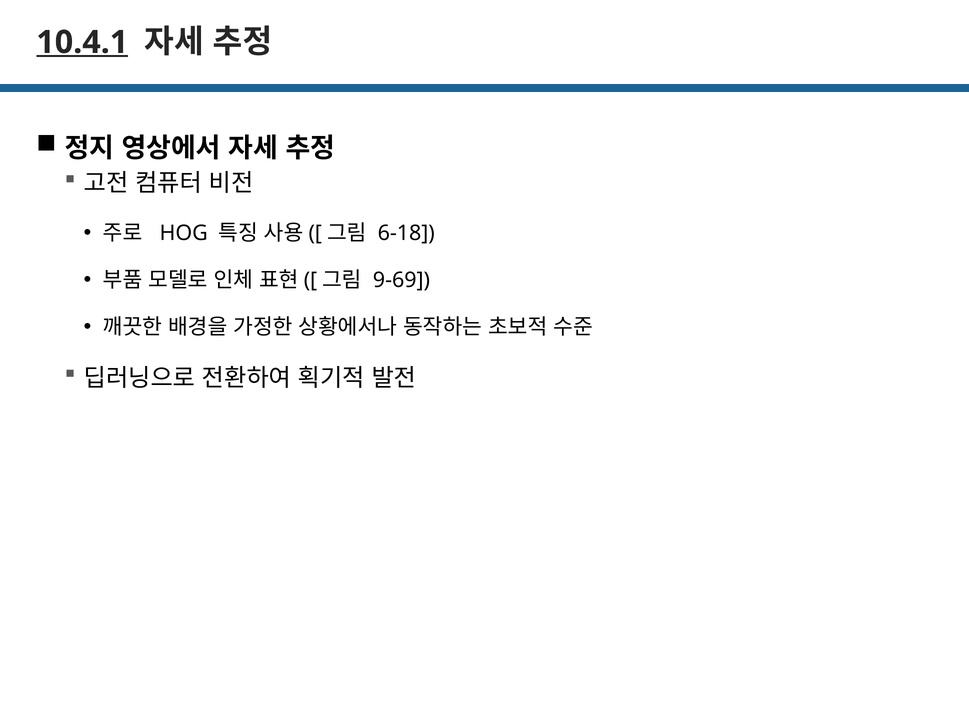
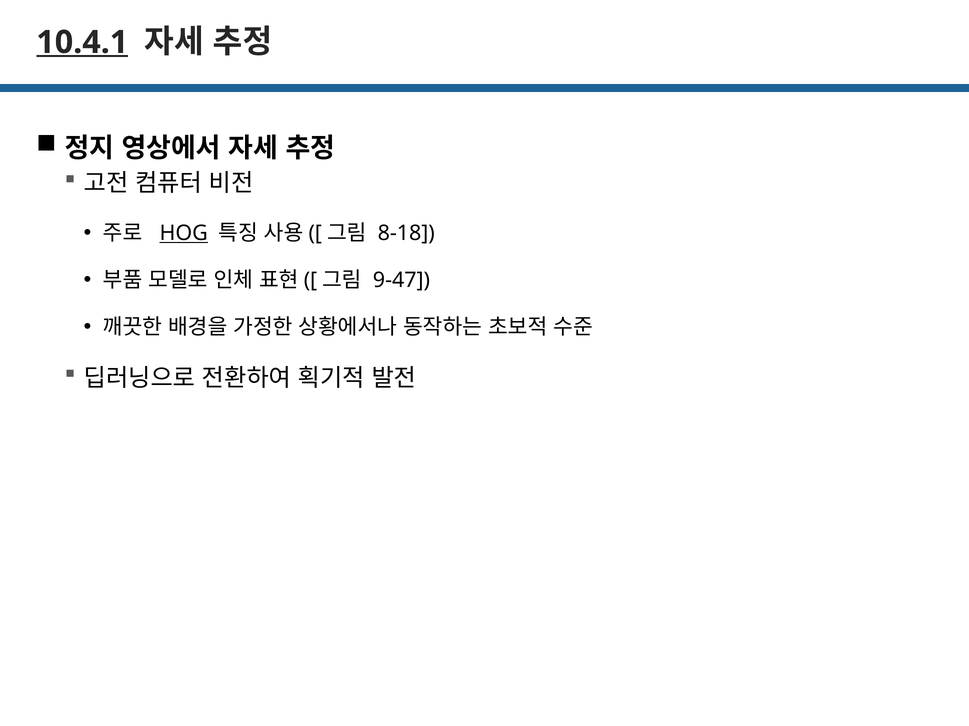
HOG underline: none -> present (184, 234)
6-18: 6-18 -> 8-18 (406, 234)
9-69: 9-69 -> 9-47 (401, 281)
